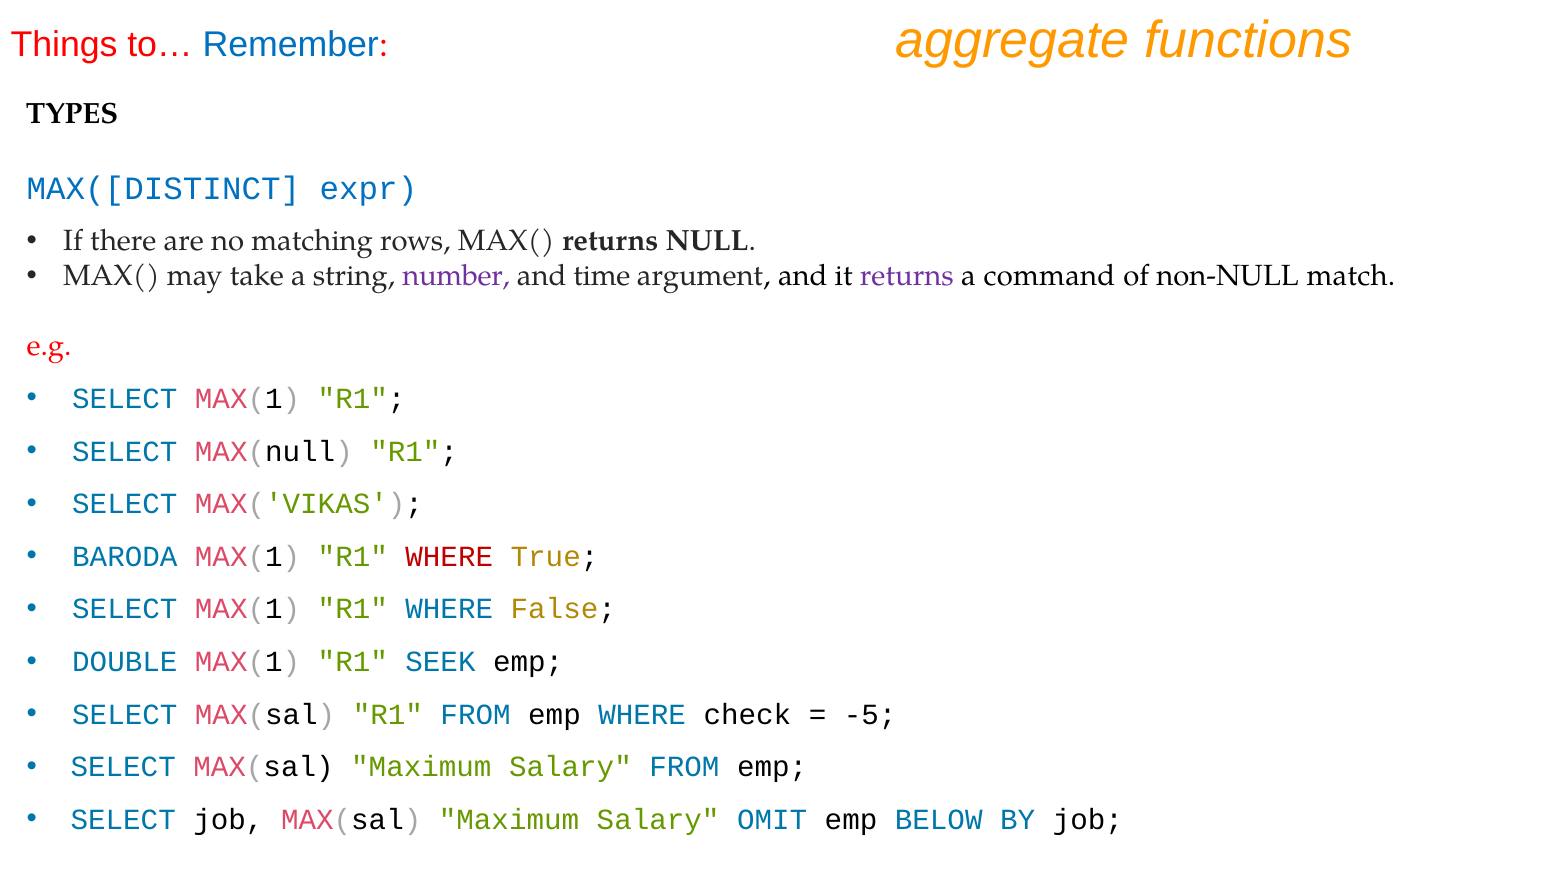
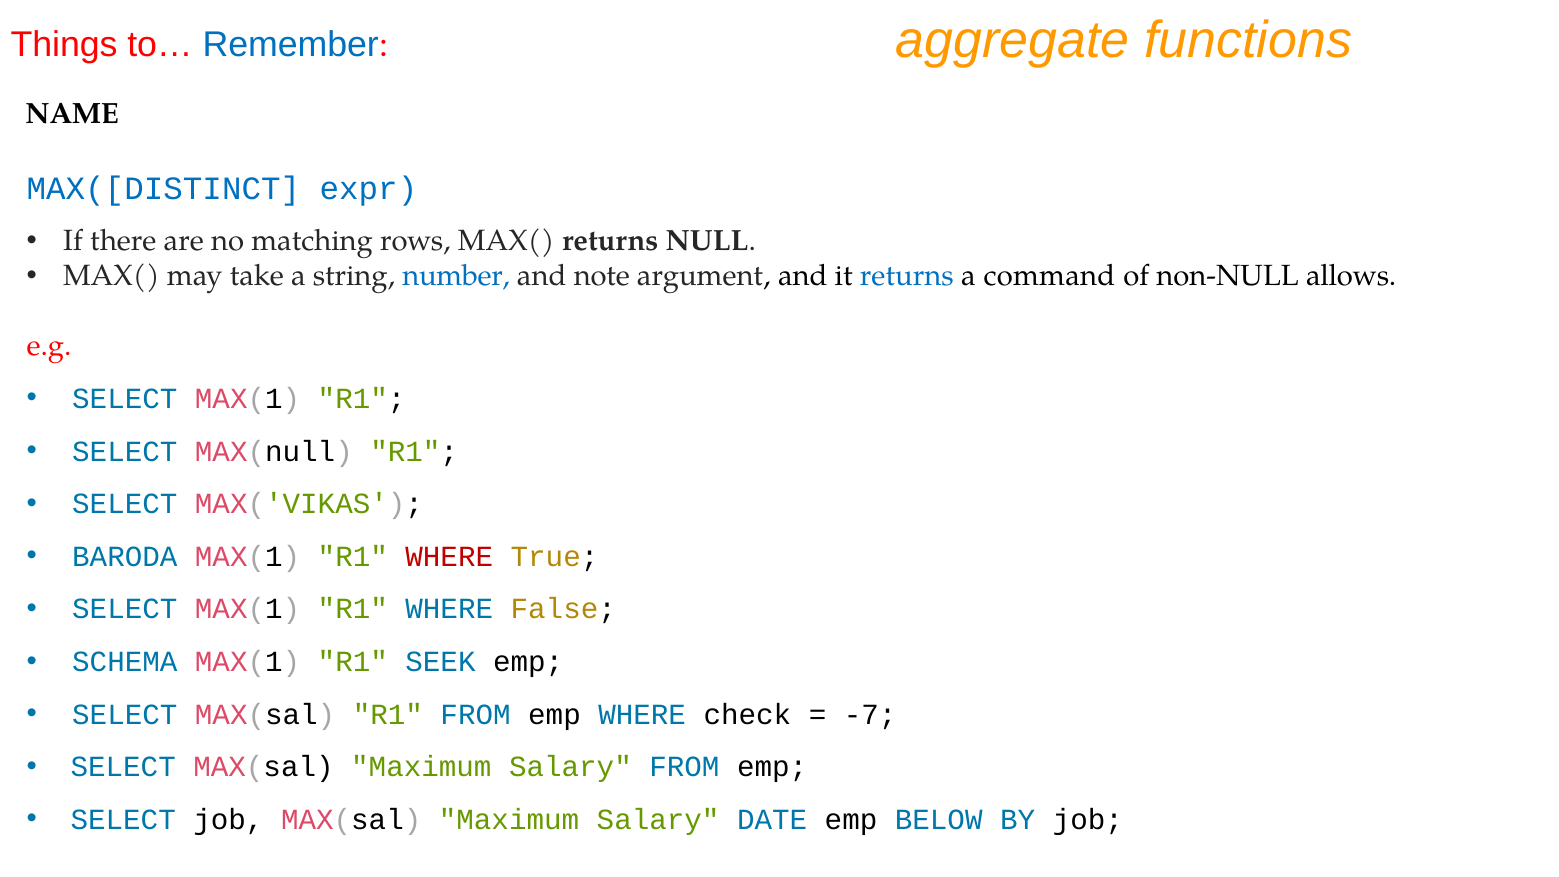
TYPES: TYPES -> NAME (72, 114)
number colour: purple -> blue (456, 276)
time: time -> note (602, 276)
returns colour: purple -> blue (907, 276)
match: match -> allows (1351, 276)
DOUBLE: DOUBLE -> SCHEMA (125, 662)
-5: -5 -> -7 (870, 714)
OMIT: OMIT -> DATE (772, 820)
